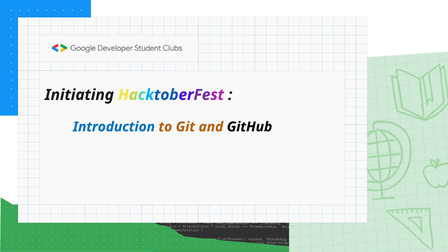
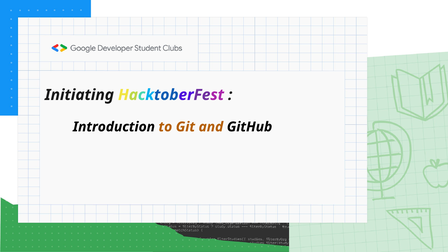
Introduction colour: blue -> black (114, 127)
